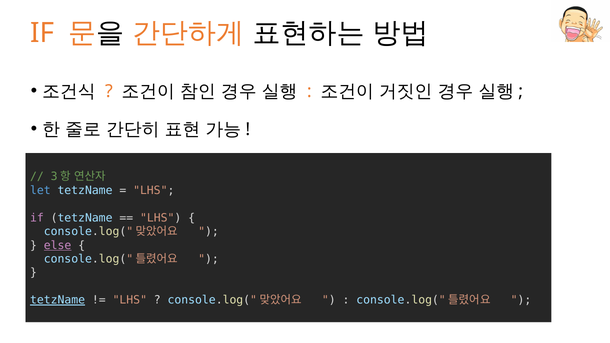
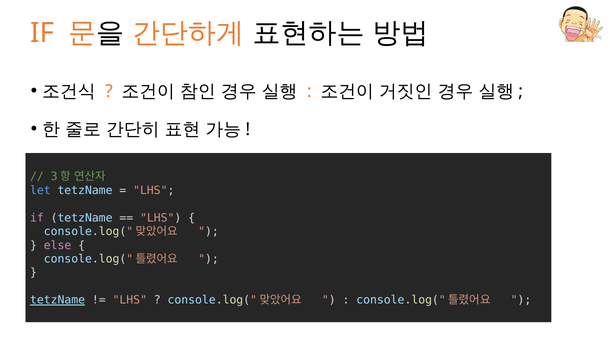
else underline: present -> none (58, 245)
